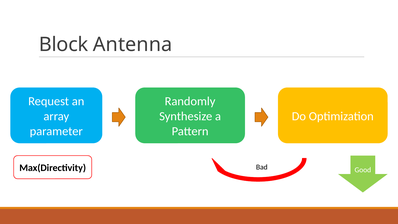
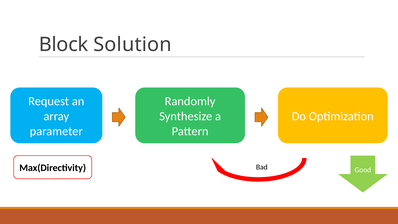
Antenna: Antenna -> Solution (133, 45)
